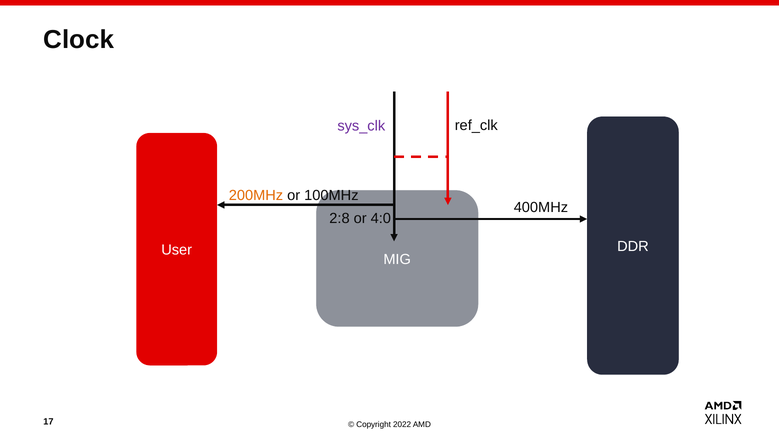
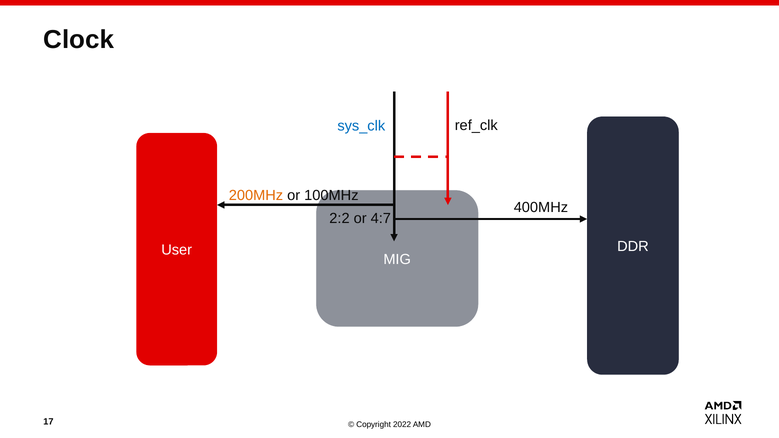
sys_clk colour: purple -> blue (361, 126)
2:8: 2:8 -> 2:2 (340, 219)
4:0: 4:0 -> 4:7 (381, 219)
